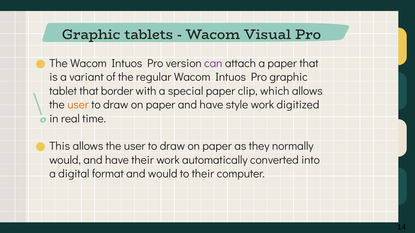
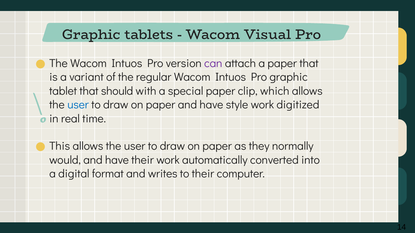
border: border -> should (117, 91)
user colour: orange -> blue (78, 105)
and would: would -> writes (163, 174)
